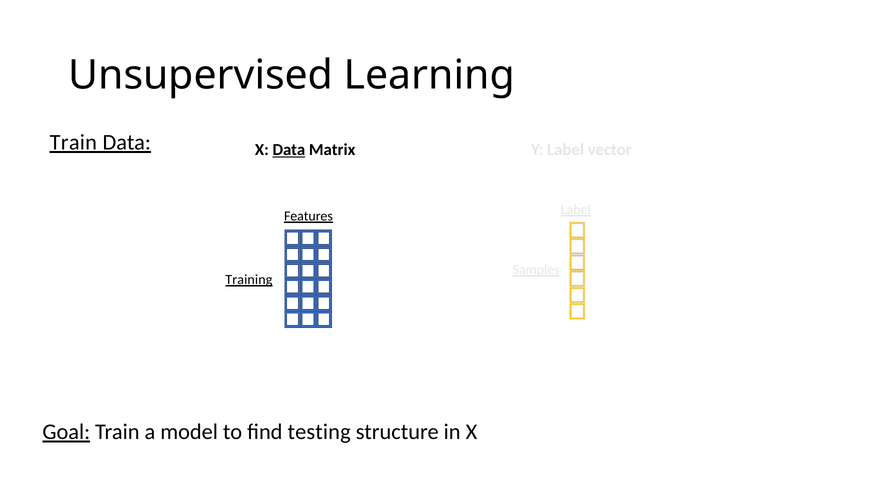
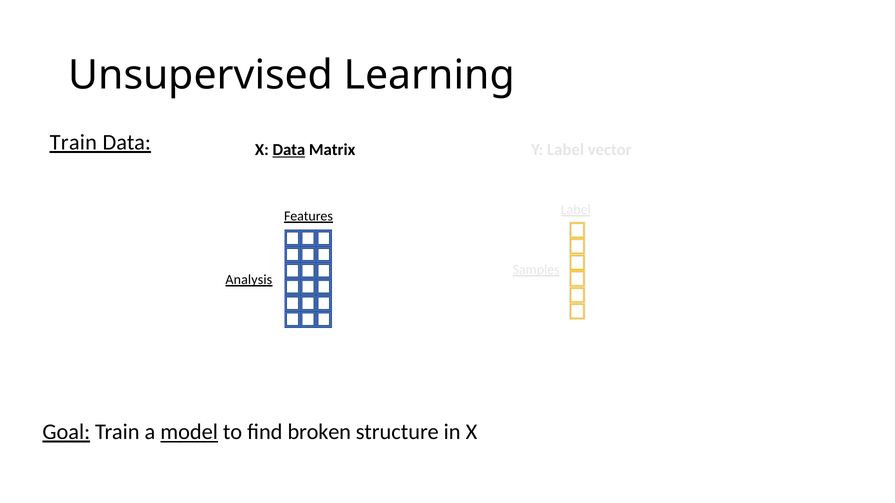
Training: Training -> Analysis (249, 280)
model underline: none -> present (189, 432)
testing: testing -> broken (319, 432)
